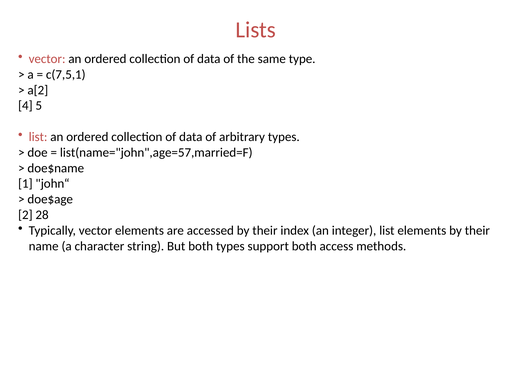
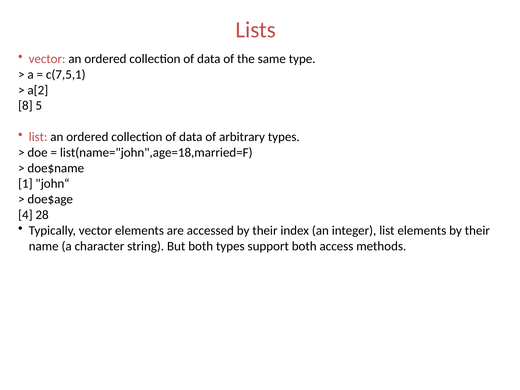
4: 4 -> 8 (25, 106)
list(name="john",age=57,married=F: list(name="john",age=57,married=F -> list(name="john",age=18,married=F (156, 153)
2: 2 -> 4 (25, 215)
